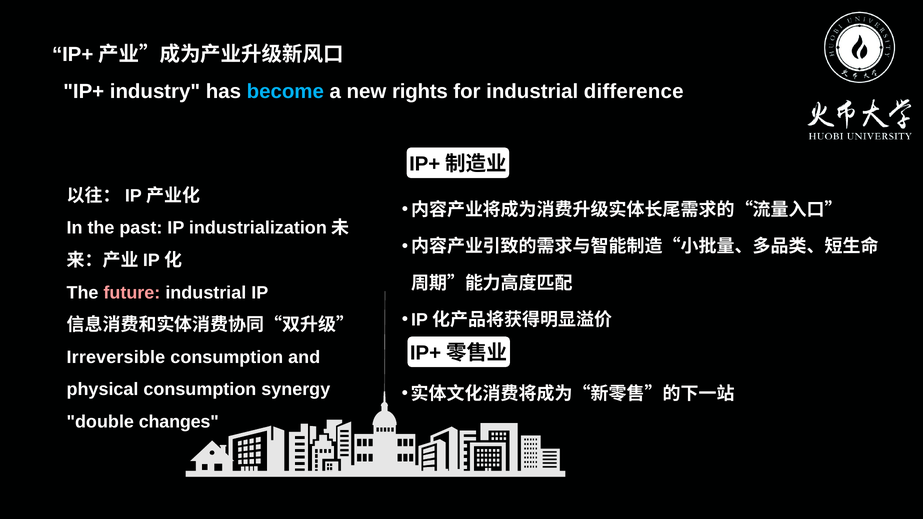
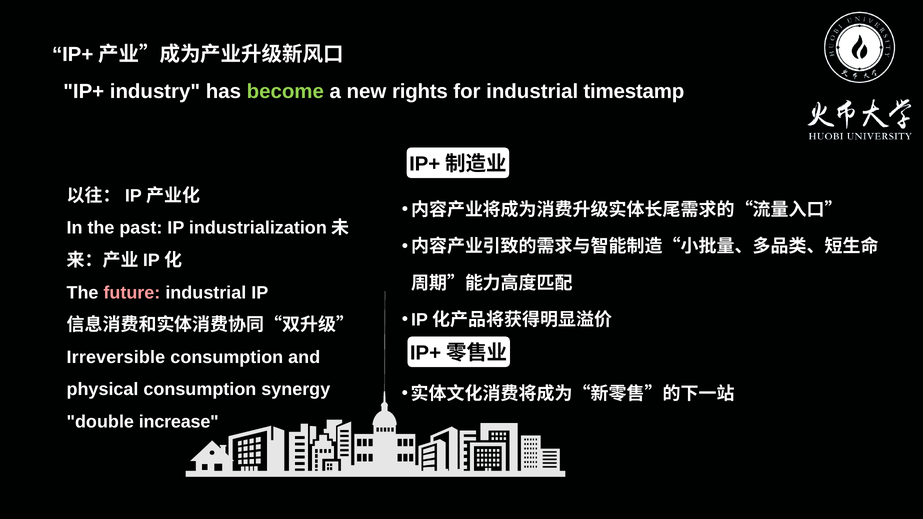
become colour: light blue -> light green (285, 91)
difference: difference -> timestamp (634, 91)
changes: changes -> increase (179, 422)
